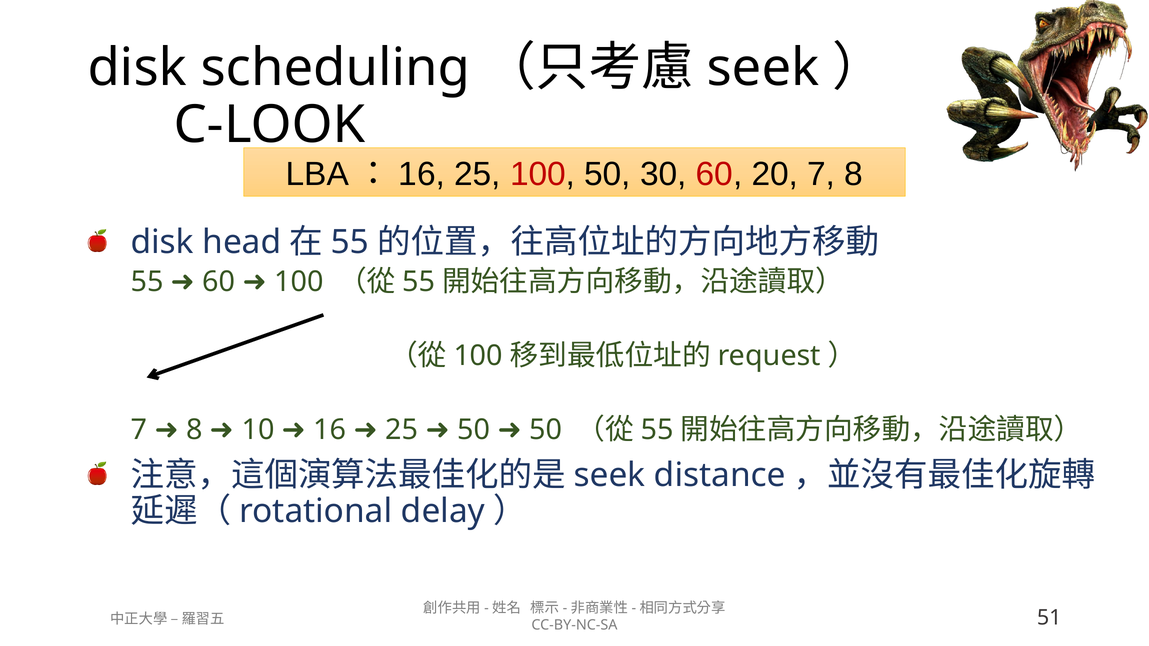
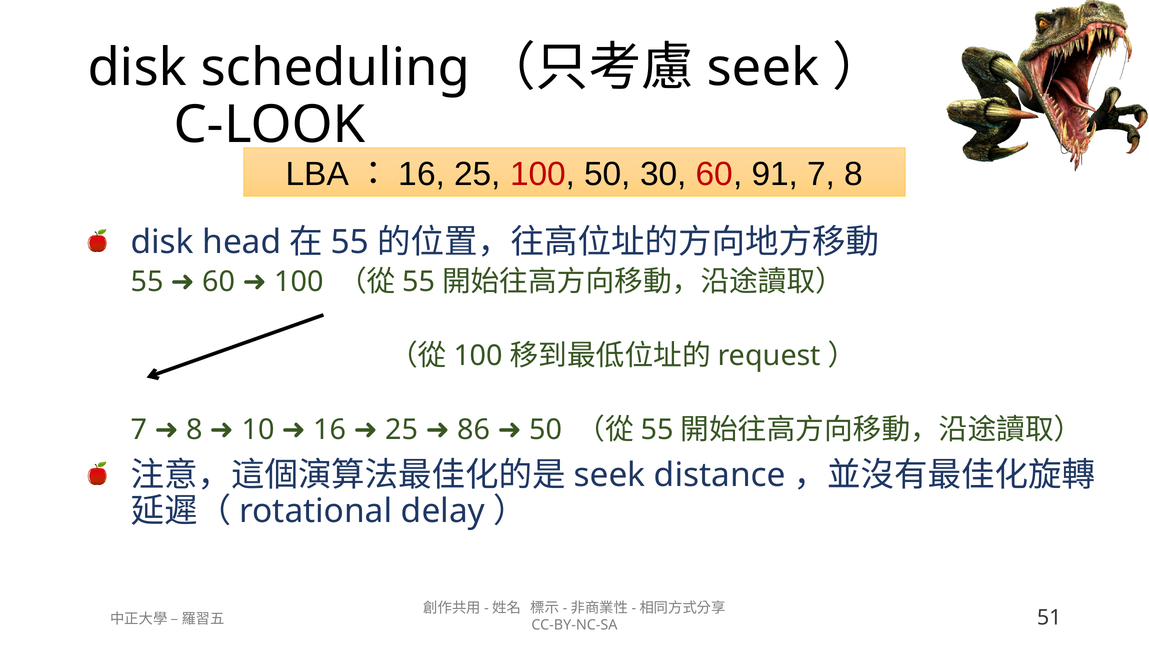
20: 20 -> 91 (775, 174)
25 50: 50 -> 86 (474, 430)
